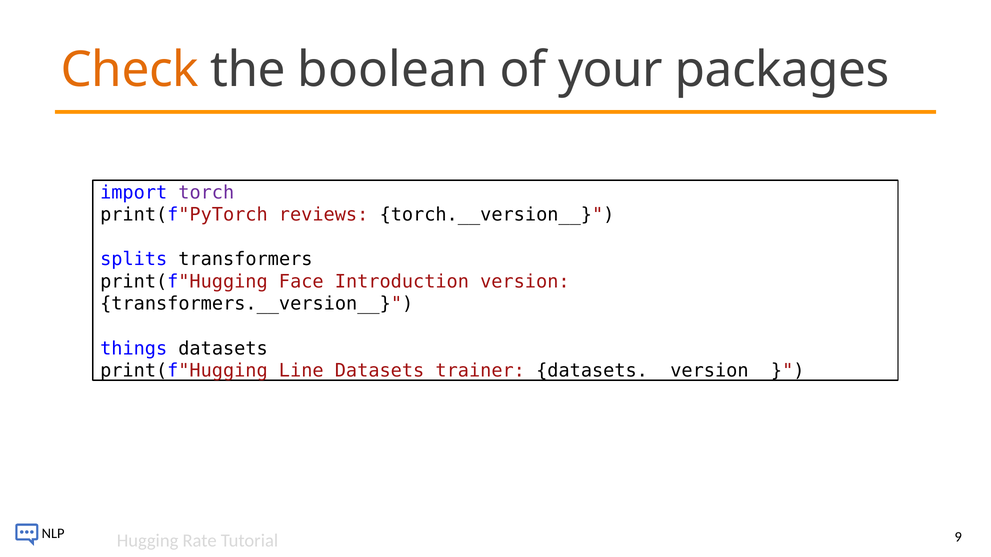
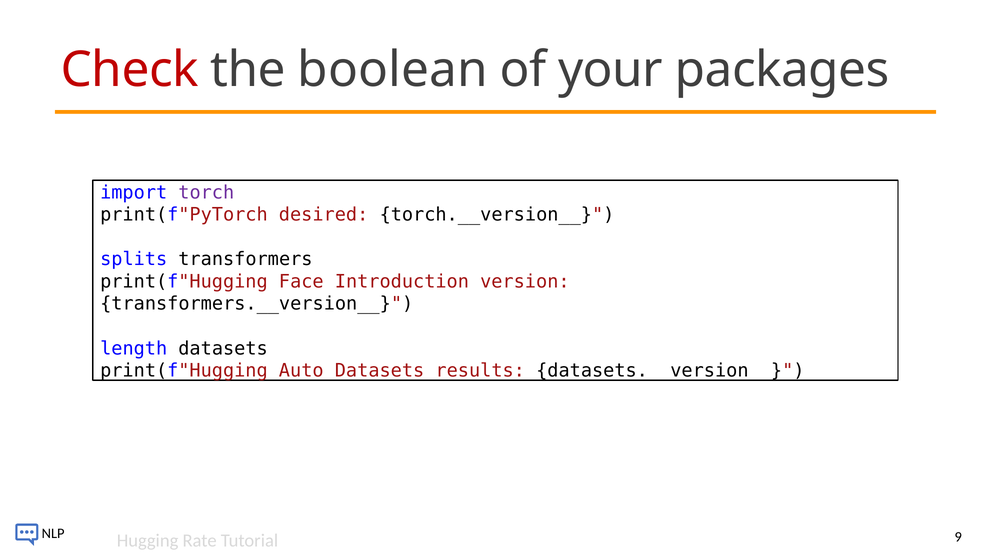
Check colour: orange -> red (130, 70)
reviews: reviews -> desired (324, 215)
things: things -> length (134, 349)
Line: Line -> Auto (301, 371)
trainer: trainer -> results (480, 371)
